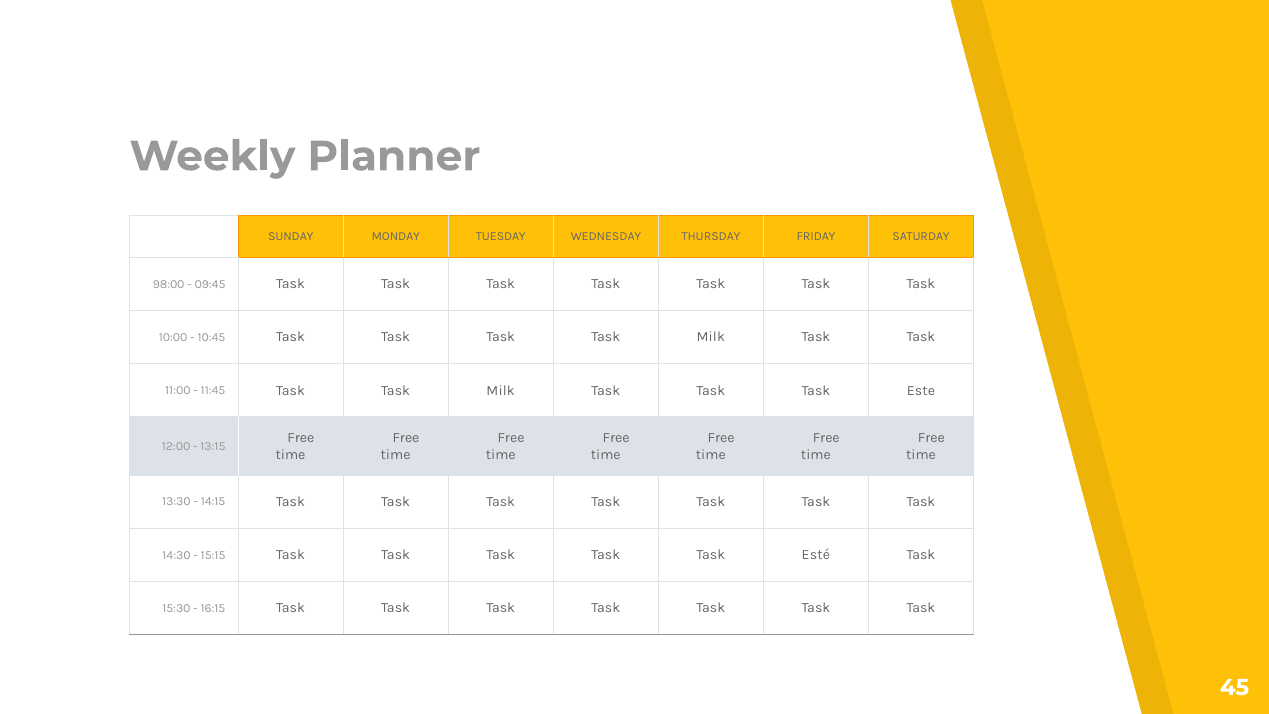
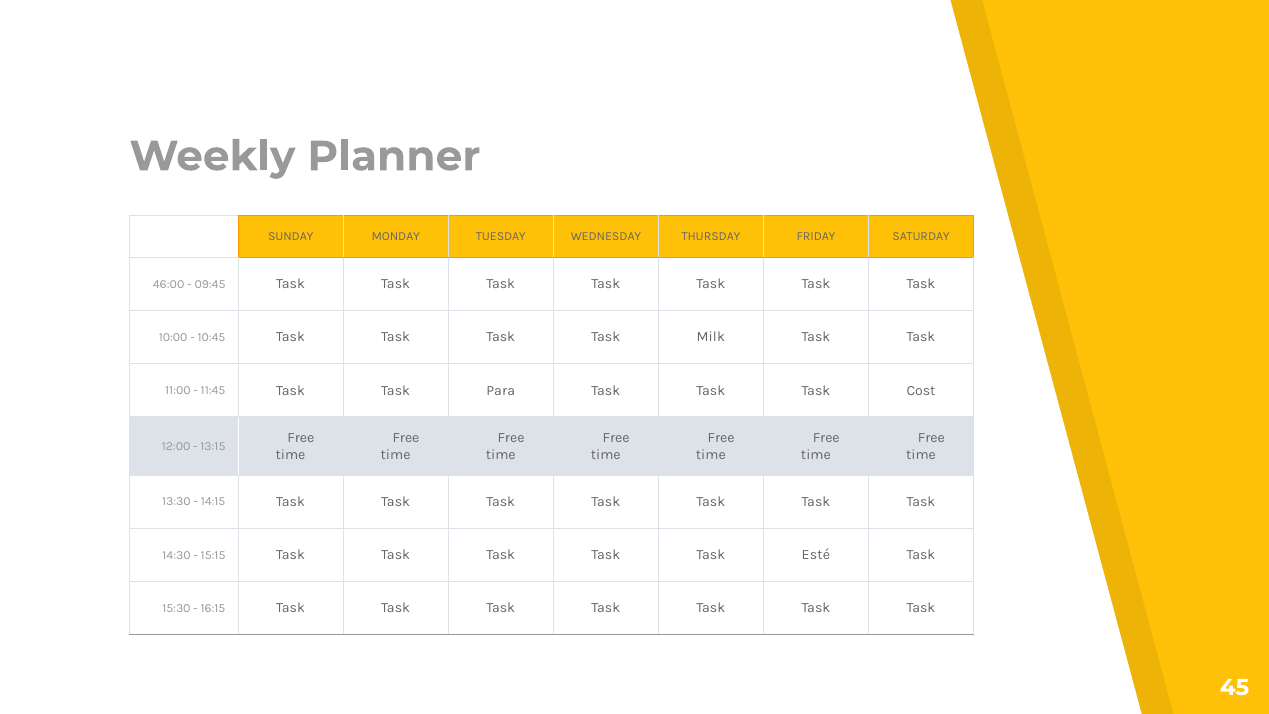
98:00: 98:00 -> 46:00 (169, 284)
11:45 Task Task Milk: Milk -> Para (501, 390)
Este: Este -> Cost (921, 390)
